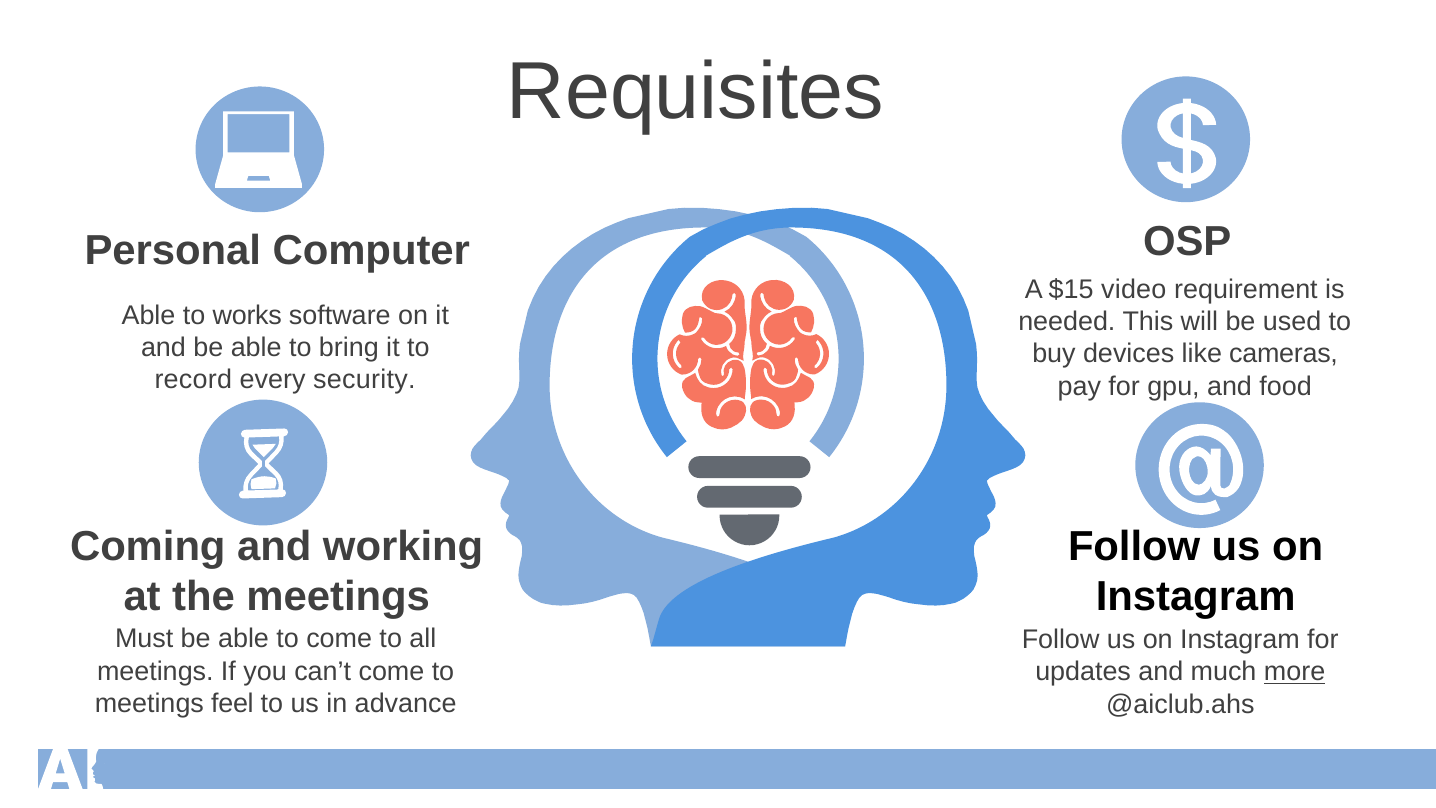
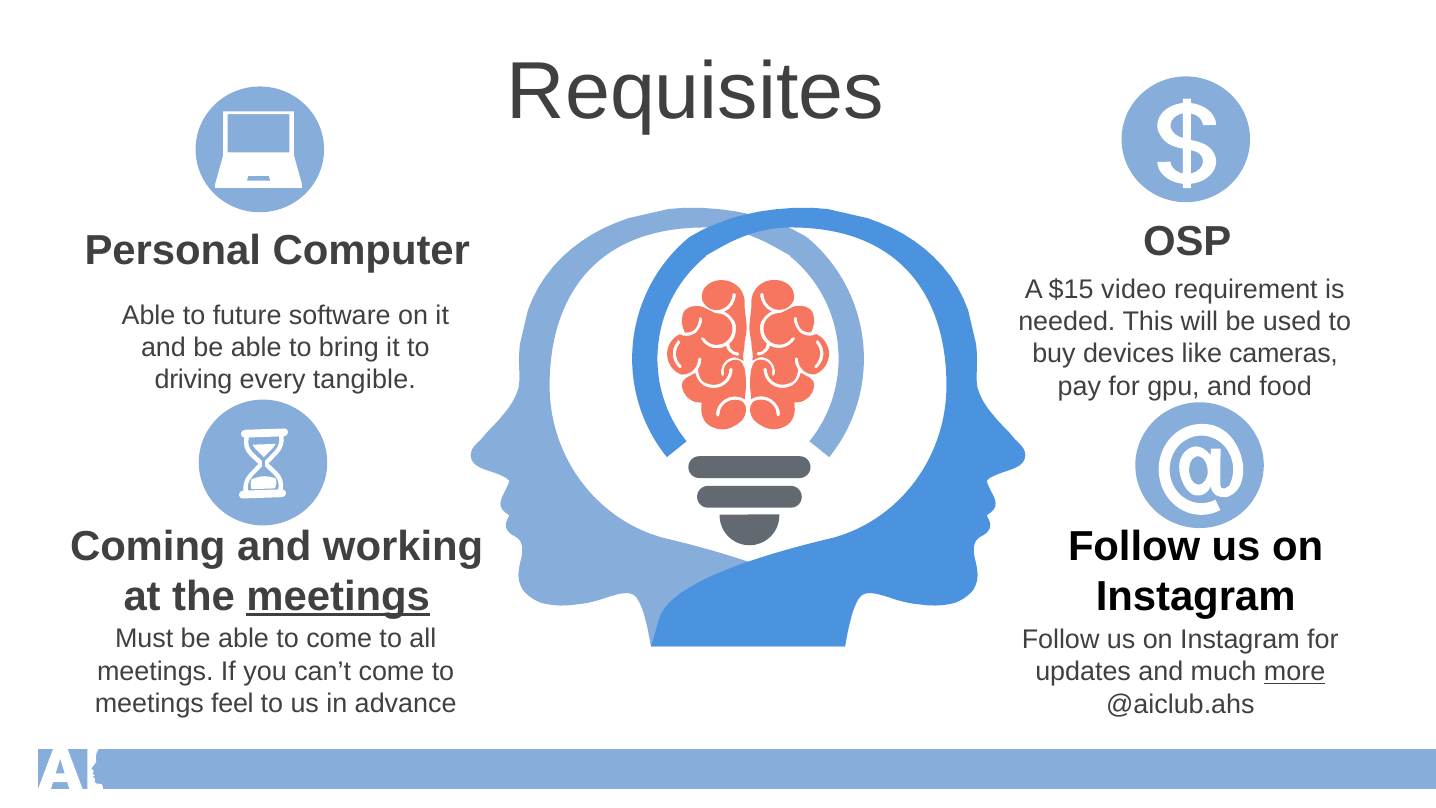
works: works -> future (247, 315)
record: record -> driving (193, 380)
security: security -> tangible (364, 380)
meetings underline: none -> present (338, 596)
